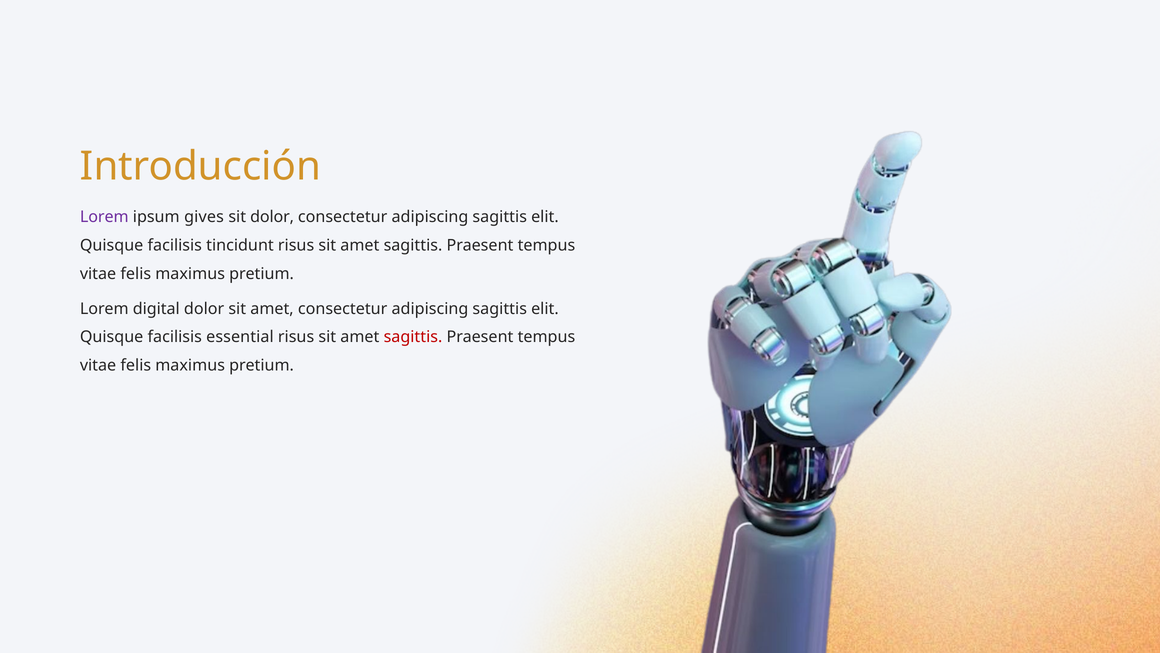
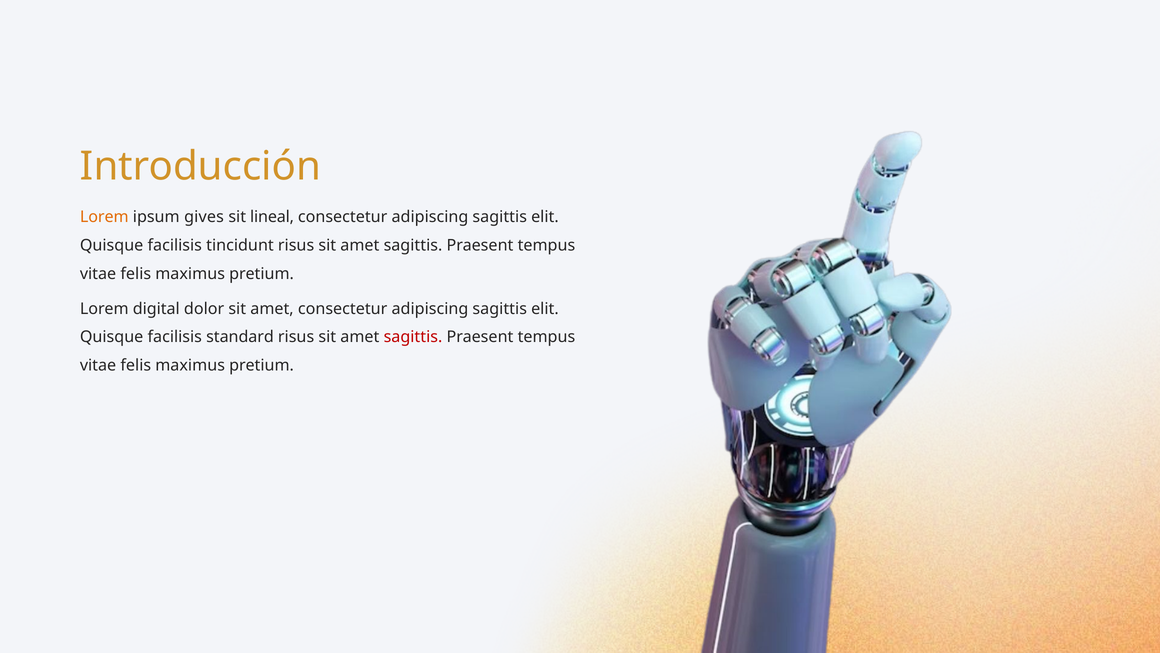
Lorem colour: purple -> orange (104, 217)
sit dolor: dolor -> lineal (272, 217)
essential: essential -> standard (240, 337)
